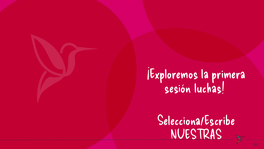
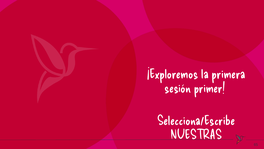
luchas: luchas -> primer (210, 88)
